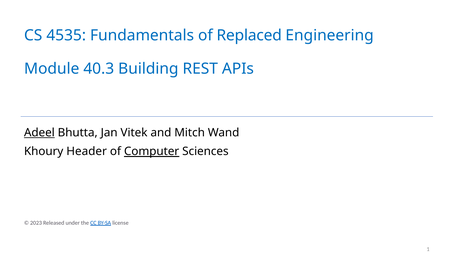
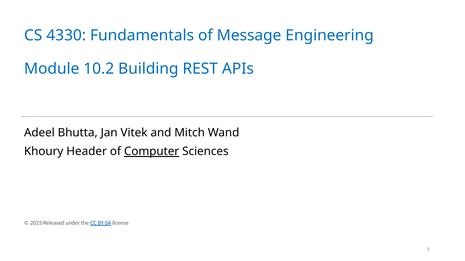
4535: 4535 -> 4330 (66, 35)
Replaced: Replaced -> Message (249, 35)
40.3: 40.3 -> 10.2 (99, 69)
Adeel underline: present -> none (39, 133)
